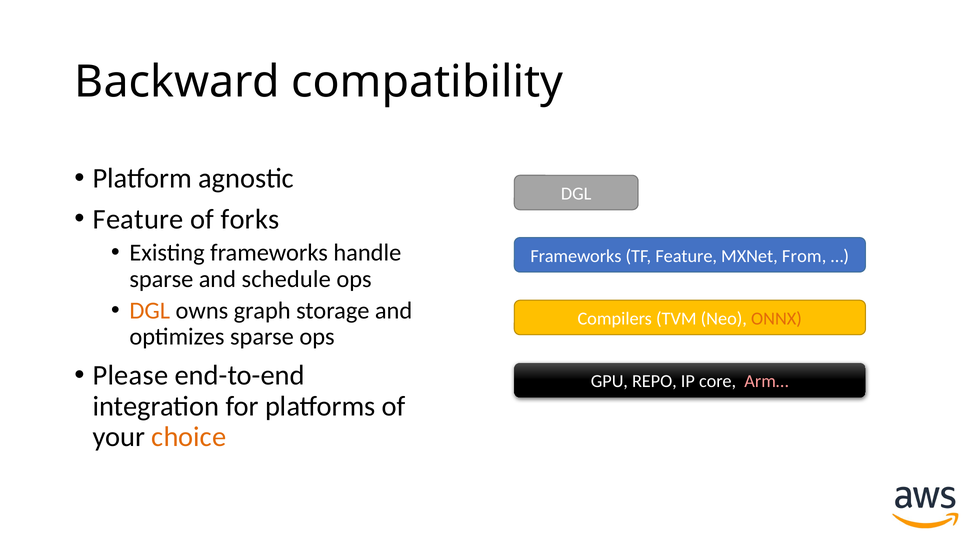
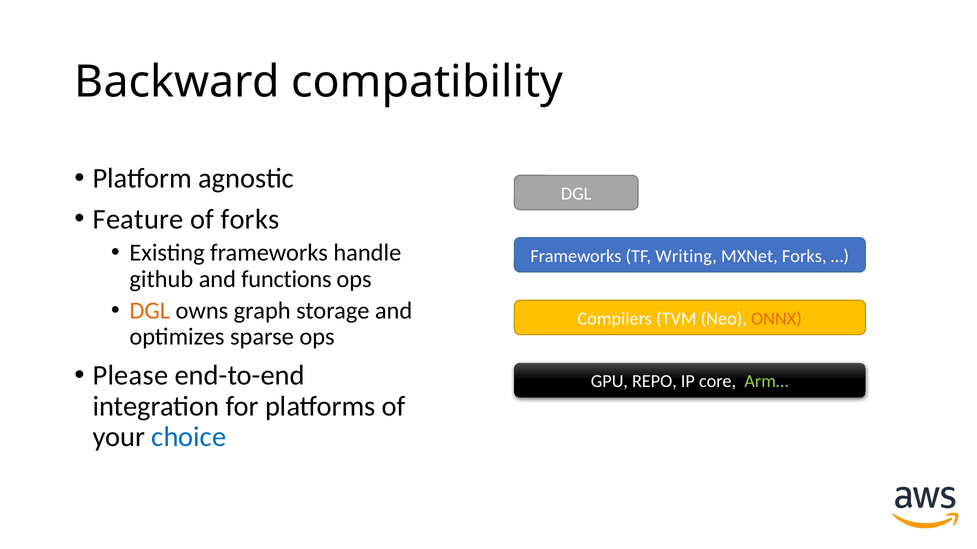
TF Feature: Feature -> Writing (686, 256)
MXNet From: From -> Forks (804, 256)
sparse: sparse -> github (161, 279)
schedule: schedule -> functions (286, 279)
Arm… colour: pink -> light green (766, 382)
choice colour: orange -> blue (189, 437)
